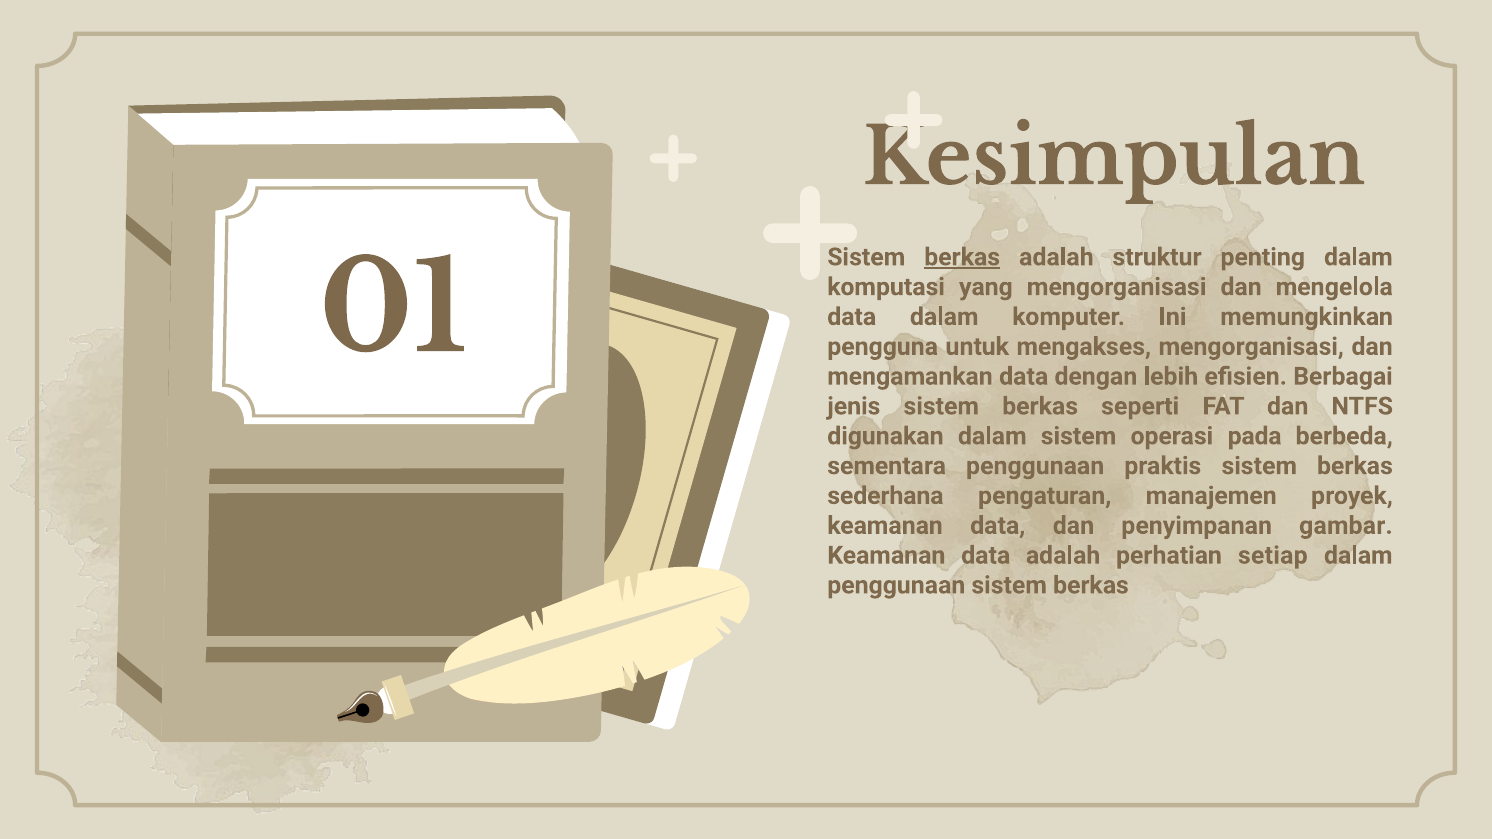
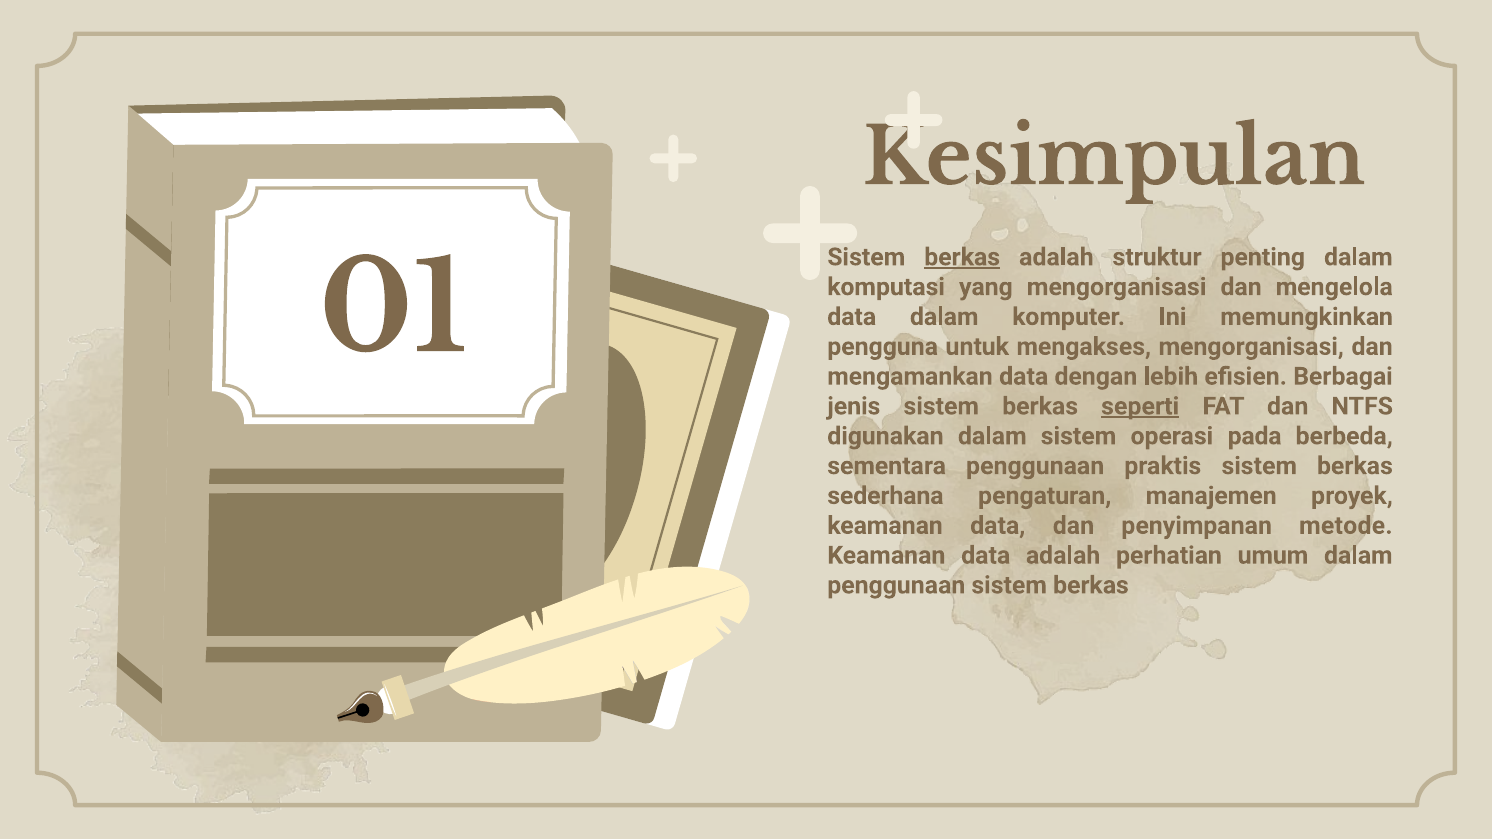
seperti underline: none -> present (1140, 406)
gambar: gambar -> metode (1346, 526)
setiap: setiap -> umum (1273, 556)
